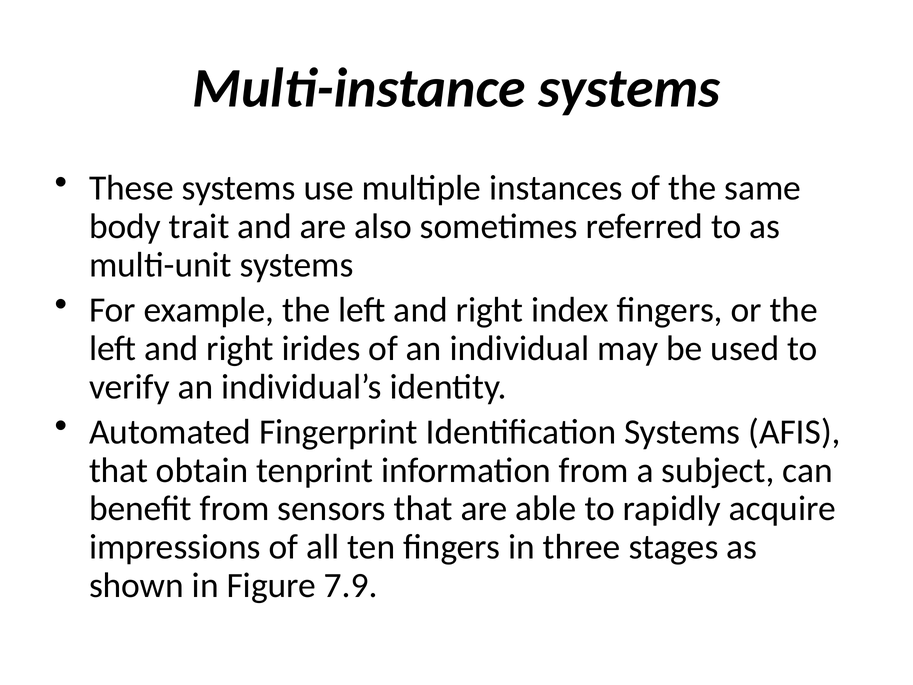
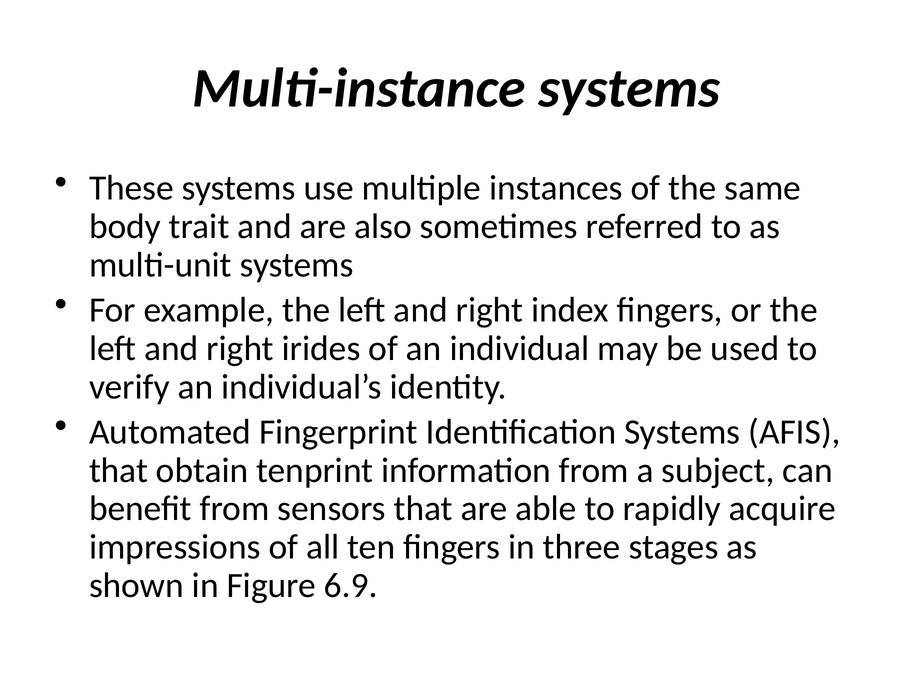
7.9: 7.9 -> 6.9 (351, 585)
